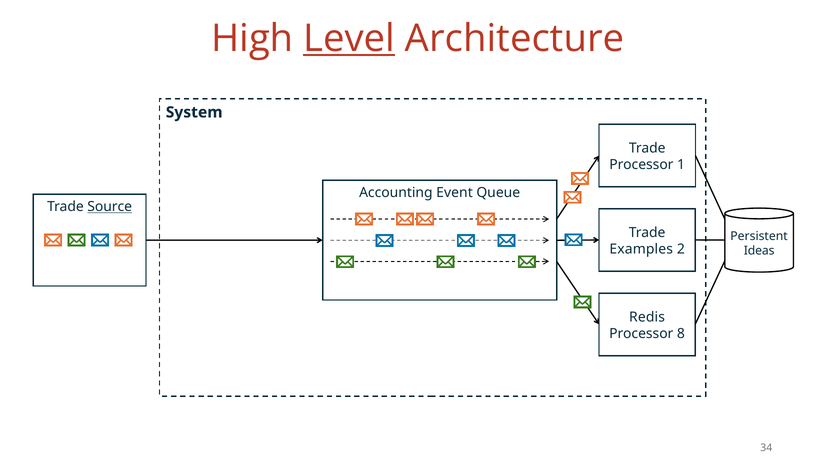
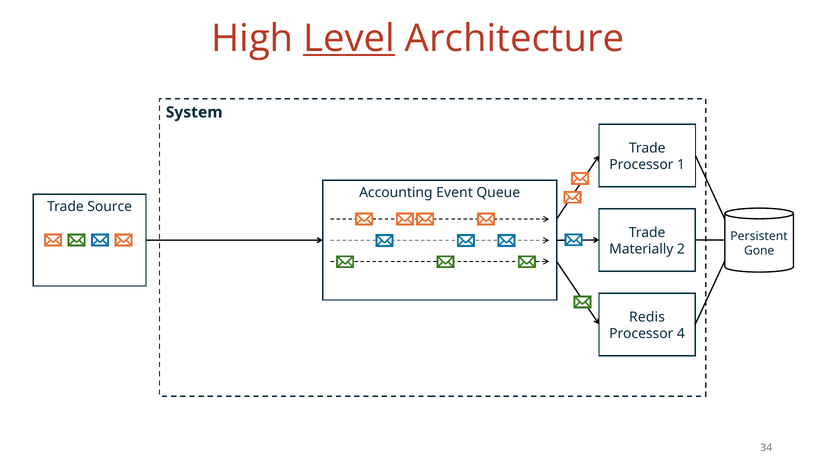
Source underline: present -> none (110, 207)
Examples: Examples -> Materially (641, 249)
Ideas: Ideas -> Gone (759, 251)
8: 8 -> 4 (681, 334)
